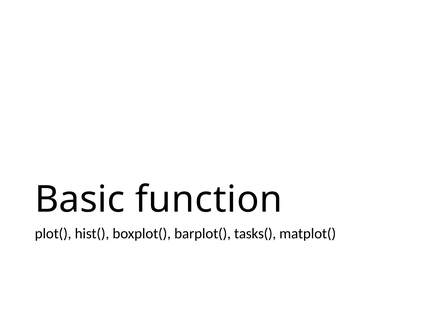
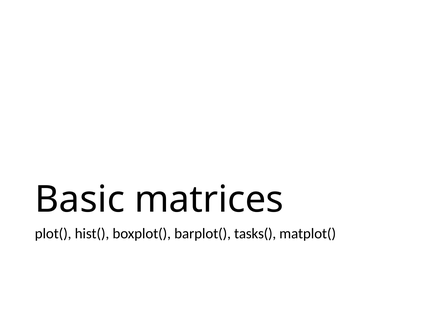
function: function -> matrices (209, 200)
